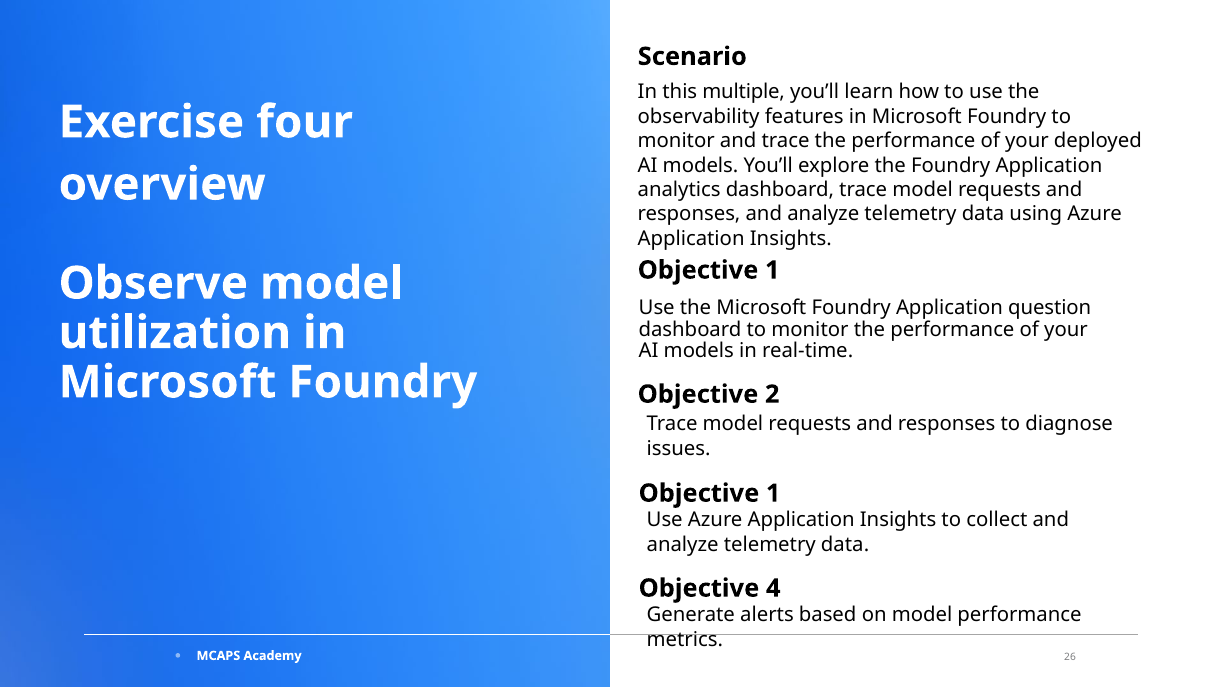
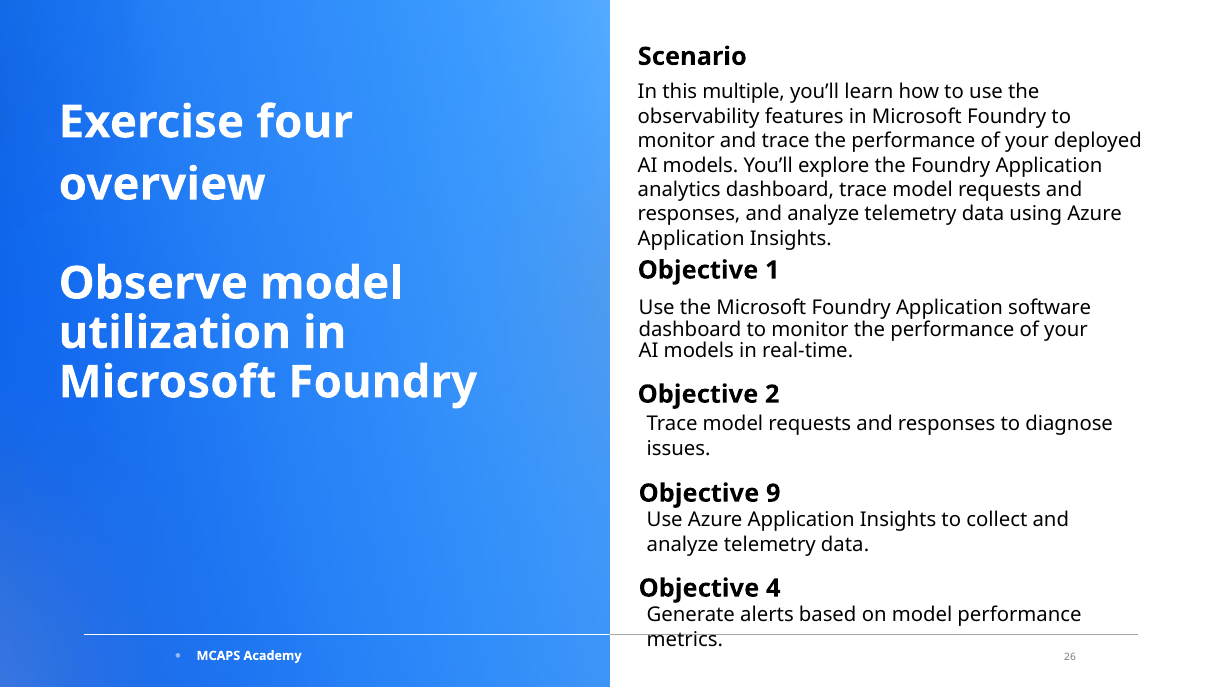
question: question -> software (1050, 308)
1: 1 -> 9 (773, 494)
